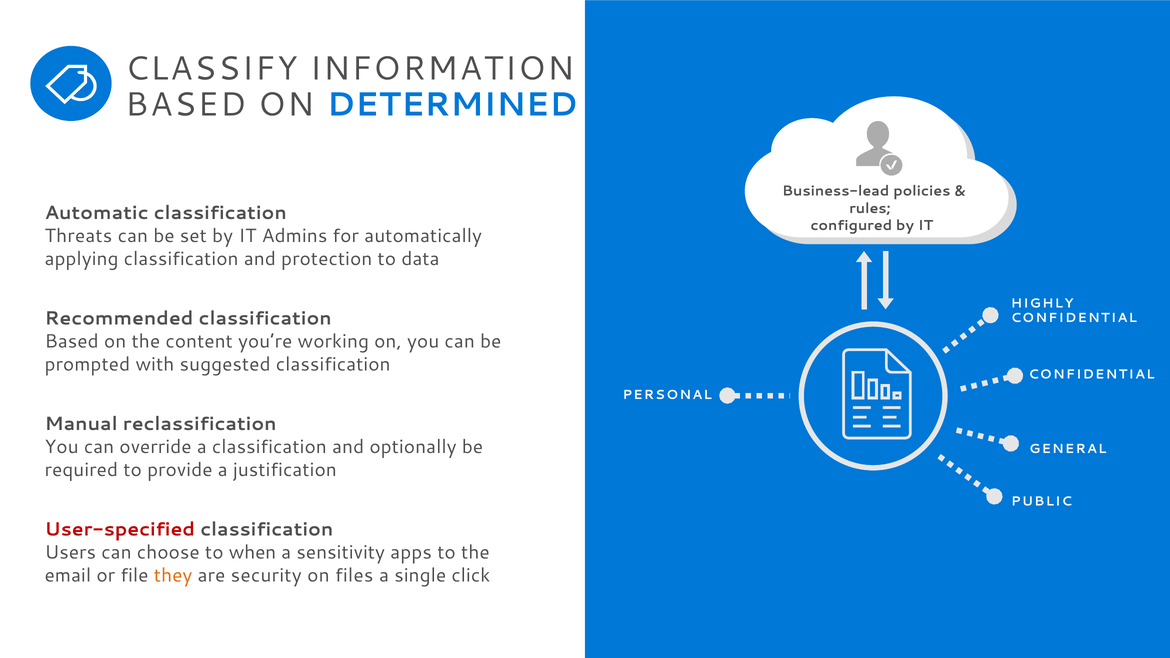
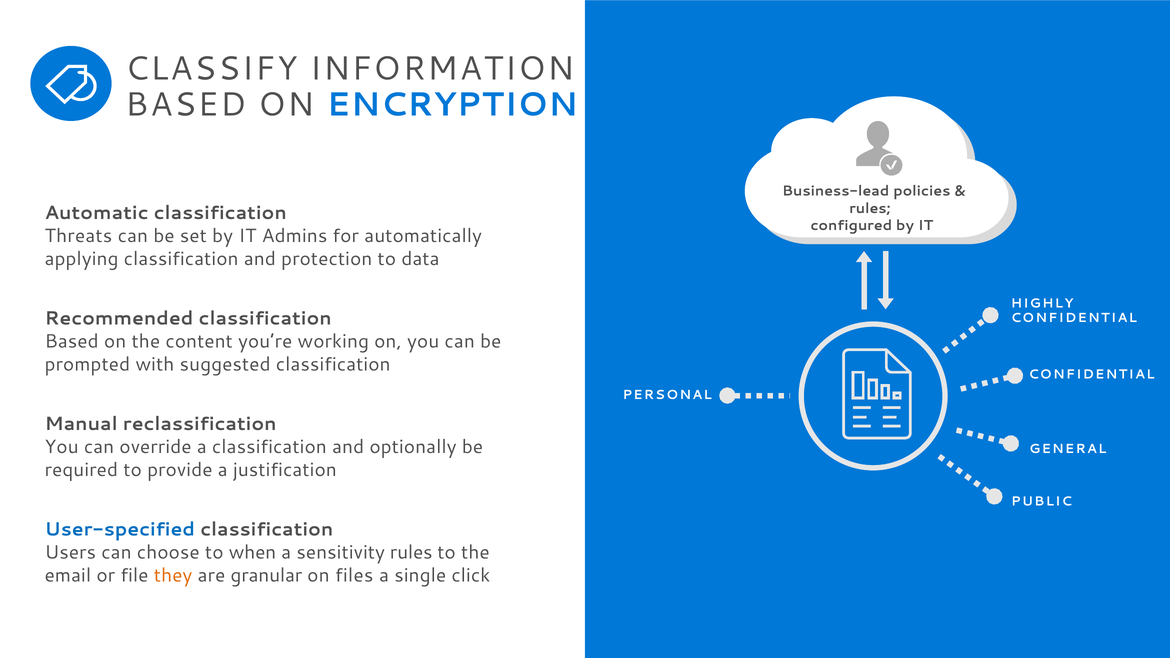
DETERMINED: DETERMINED -> ENCRYPTION (452, 105)
User-specified colour: red -> blue (120, 530)
sensitivity apps: apps -> rules (411, 553)
security: security -> granular (266, 576)
